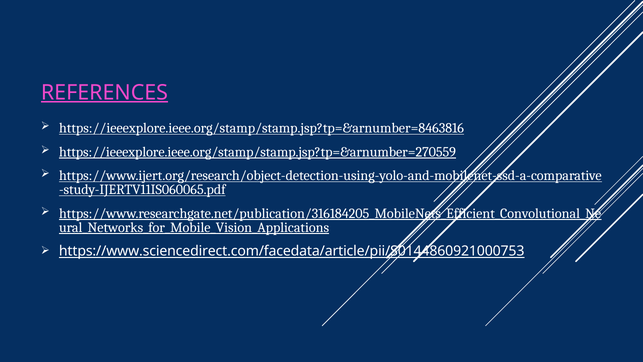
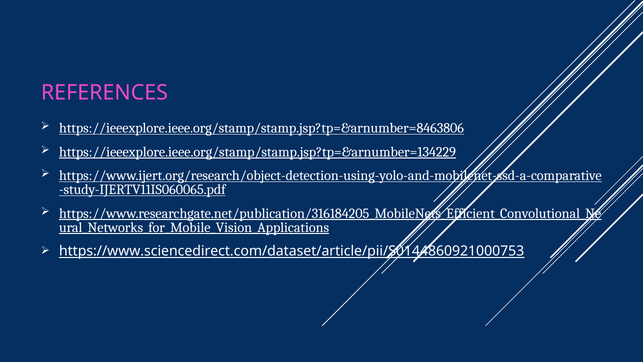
REFERENCES underline: present -> none (104, 92)
https://ieeexplore.ieee.org/stamp/stamp.jsp?tp=&arnumber=8463816: https://ieeexplore.ieee.org/stamp/stamp.jsp?tp=&arnumber=8463816 -> https://ieeexplore.ieee.org/stamp/stamp.jsp?tp=&arnumber=8463806 (261, 128)
https://ieeexplore.ieee.org/stamp/stamp.jsp?tp=&arnumber=270559: https://ieeexplore.ieee.org/stamp/stamp.jsp?tp=&arnumber=270559 -> https://ieeexplore.ieee.org/stamp/stamp.jsp?tp=&arnumber=134229 (257, 152)
https://www.sciencedirect.com/facedata/article/pii/S0144860921000753: https://www.sciencedirect.com/facedata/article/pii/S0144860921000753 -> https://www.sciencedirect.com/dataset/article/pii/S0144860921000753 (292, 251)
